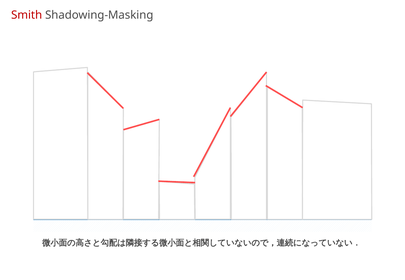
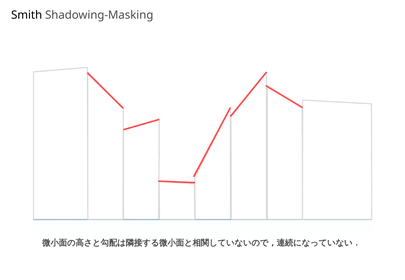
Smith colour: red -> black (27, 15)
